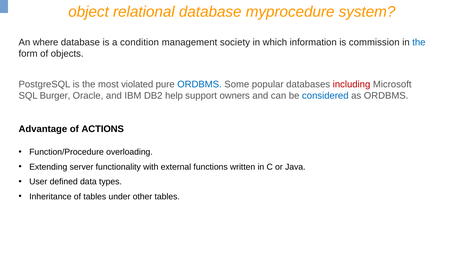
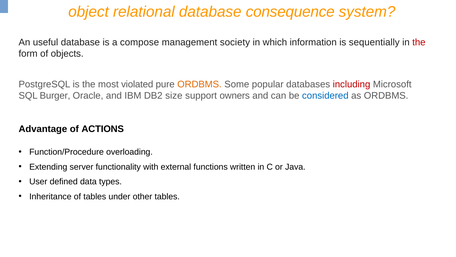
myprocedure: myprocedure -> consequence (290, 12)
where: where -> useful (46, 42)
condition: condition -> compose (140, 42)
commission: commission -> sequentially (374, 42)
the colour: blue -> red (419, 42)
ORDBMS colour: blue -> orange (200, 84)
help: help -> size (174, 96)
